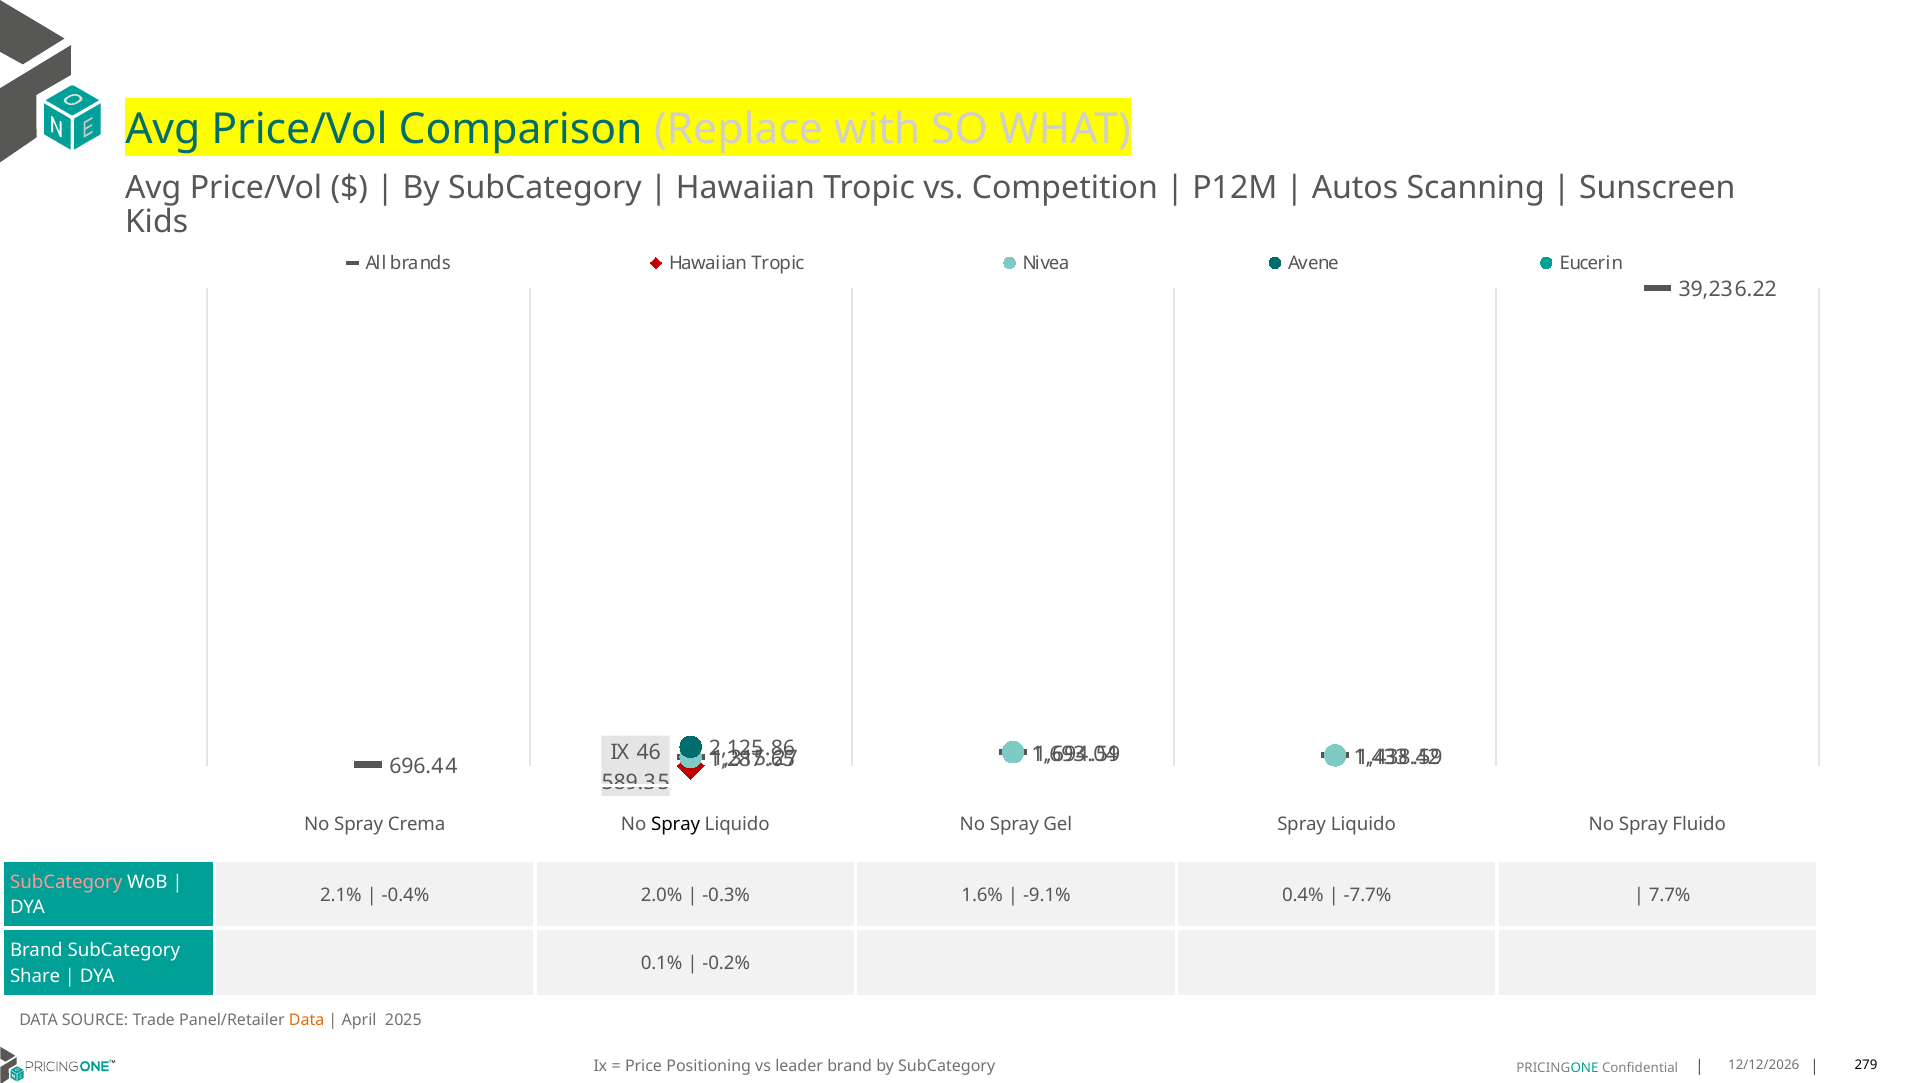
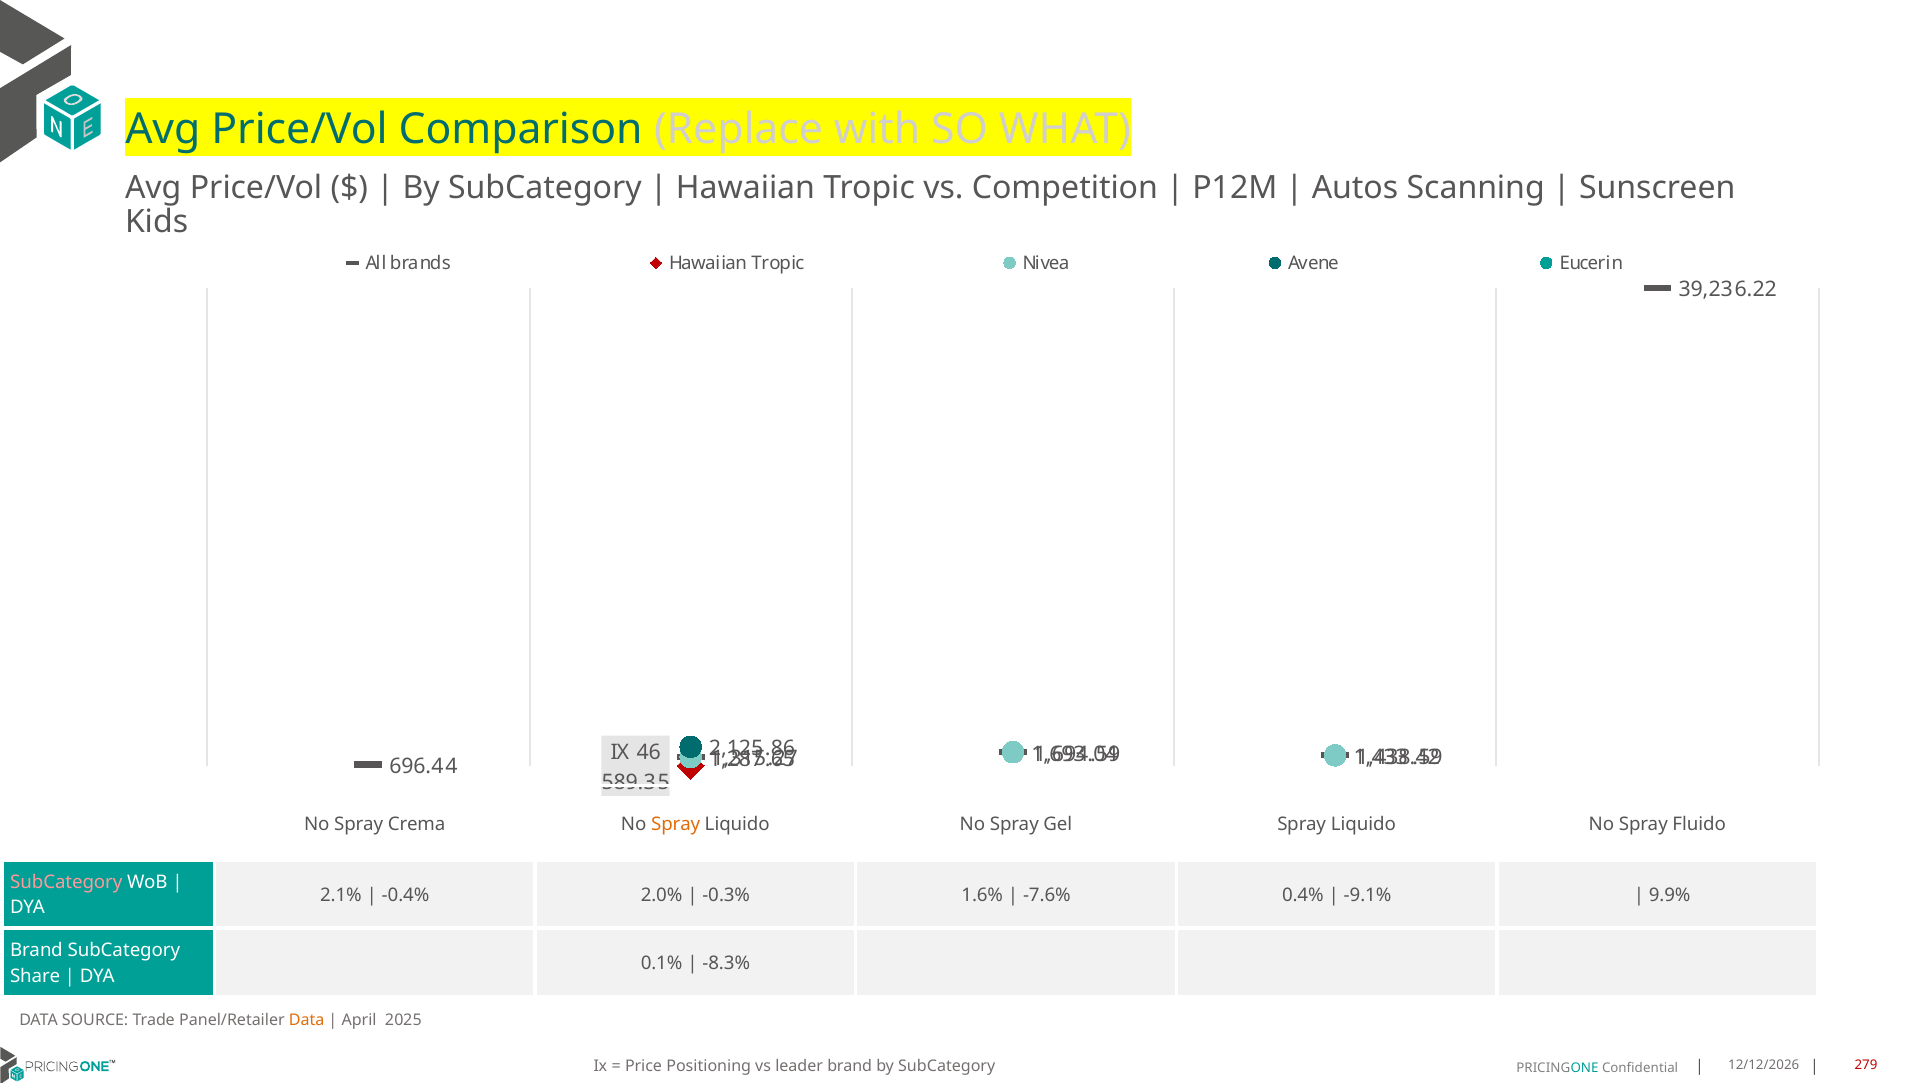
Spray colour: black -> orange (676, 824)
-9.1%: -9.1% -> -7.6% (1047, 895)
-7.7%: -7.7% -> -9.1% (1368, 895)
7.7%: 7.7% -> 9.9% (1670, 895)
-0.2%: -0.2% -> -8.3% (726, 963)
279 colour: black -> red (1866, 1065)
